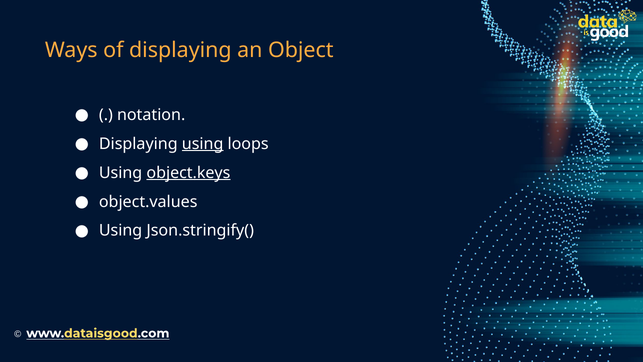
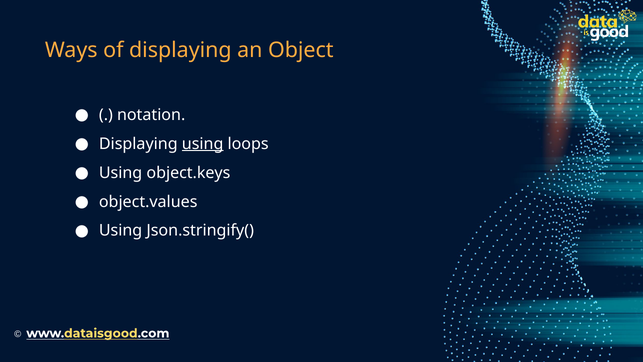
object.keys underline: present -> none (188, 173)
